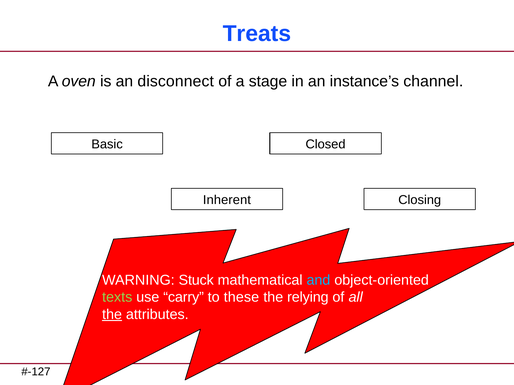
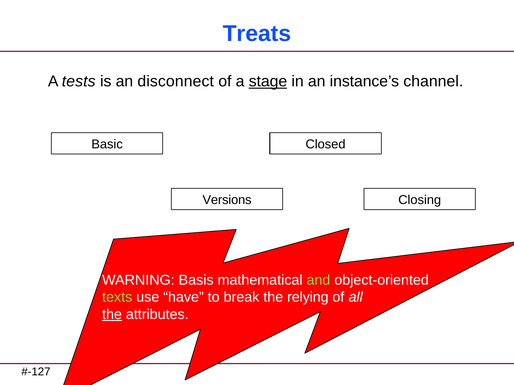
oven: oven -> tests (79, 82)
stage underline: none -> present (268, 82)
Inherent: Inherent -> Versions (227, 200)
Stuck: Stuck -> Basis (196, 281)
and colour: light blue -> light green (318, 281)
carry: carry -> have (184, 298)
these: these -> break (242, 298)
